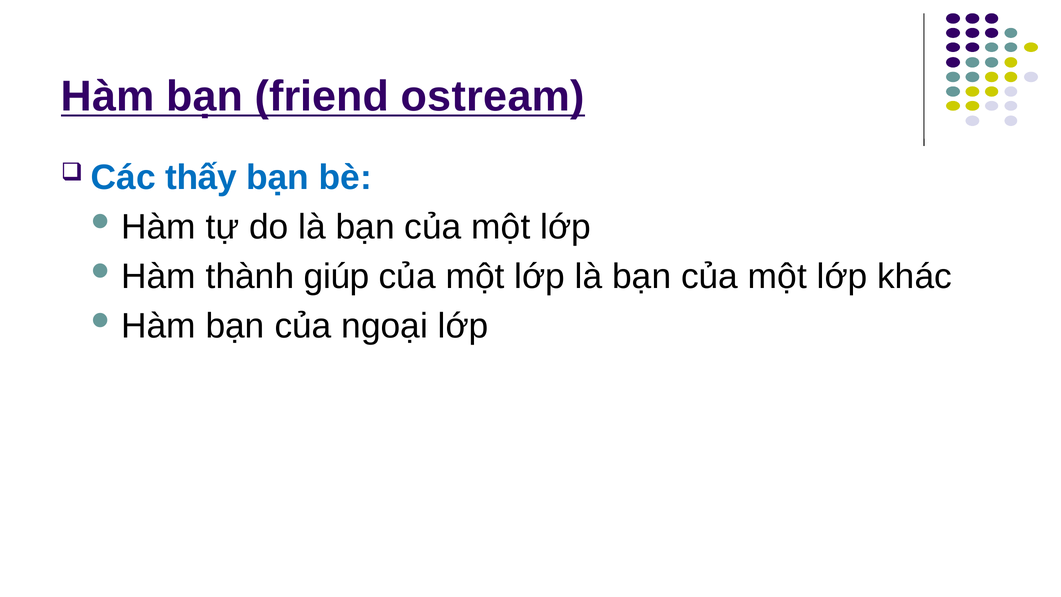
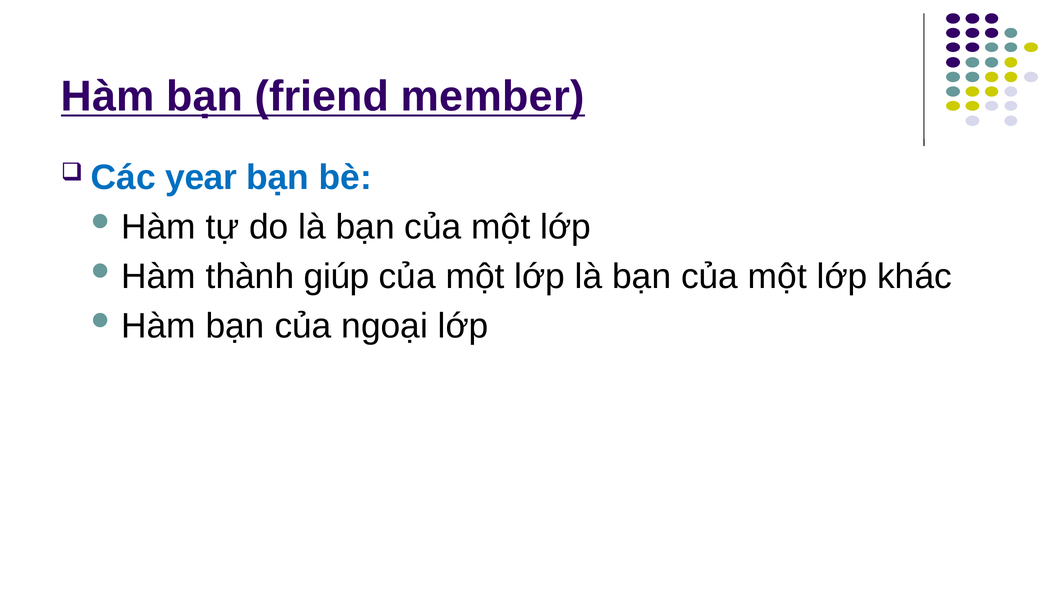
ostream: ostream -> member (493, 97)
thấy: thấy -> year (201, 177)
